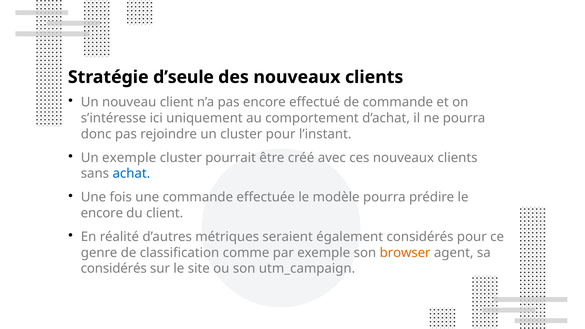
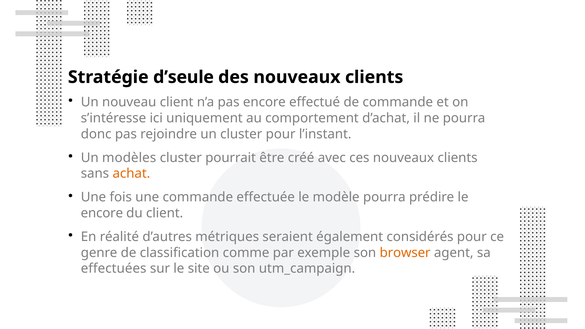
Un exemple: exemple -> modèles (129, 158)
achat colour: blue -> orange (131, 174)
considérés: considérés -> effectuées (114, 269)
